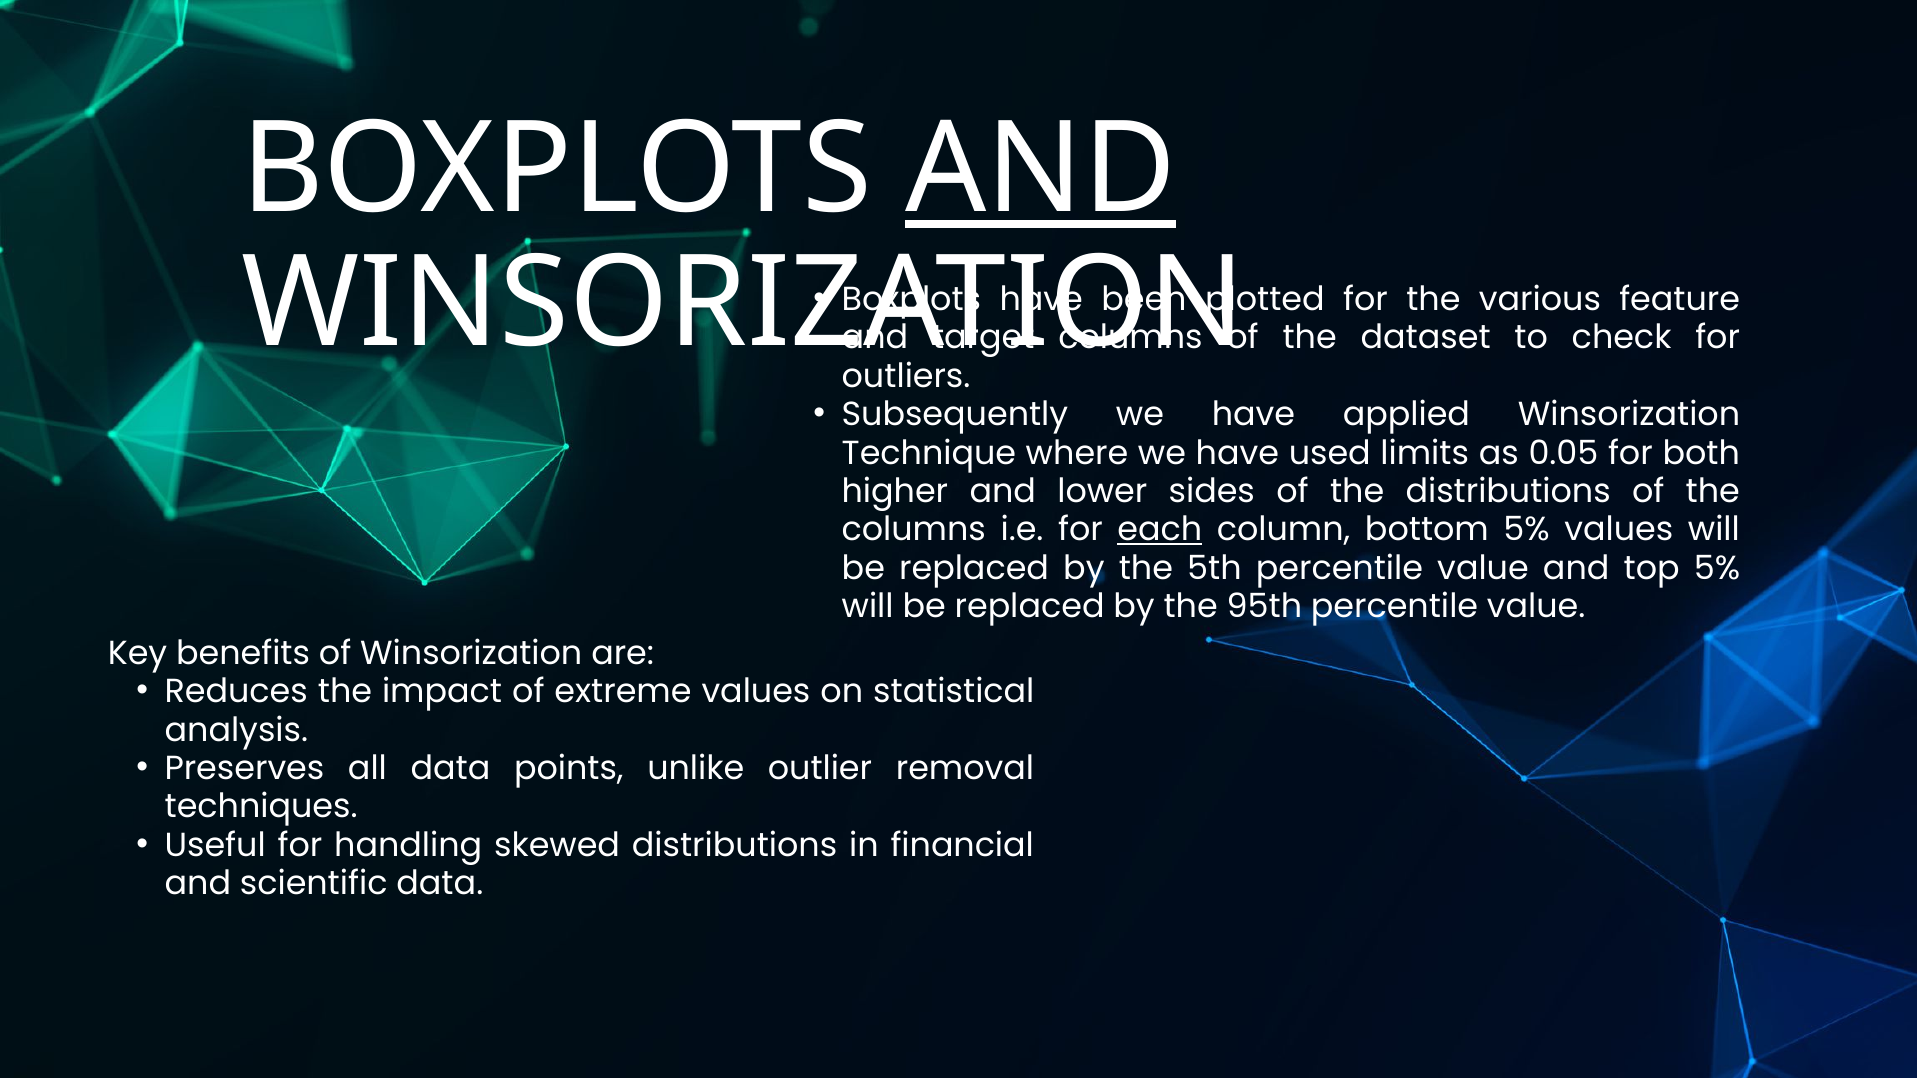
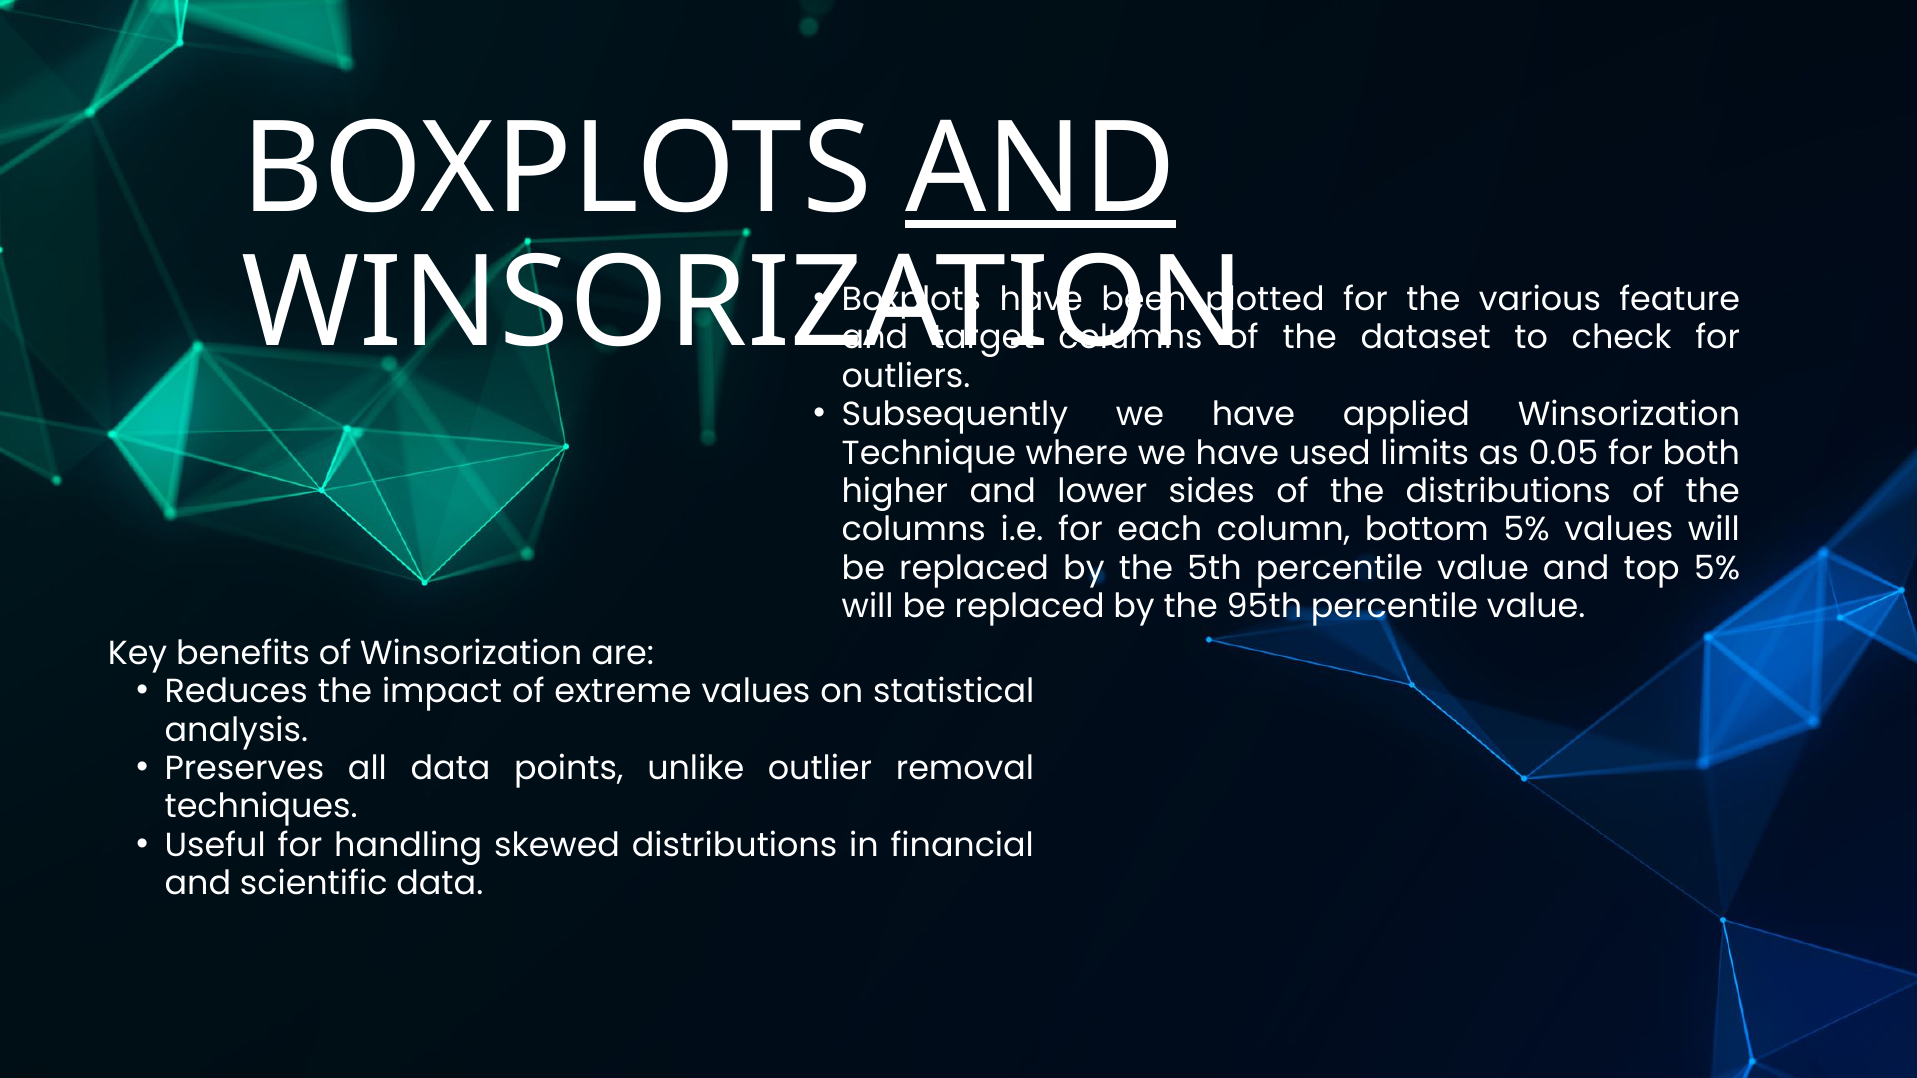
each underline: present -> none (1160, 530)
